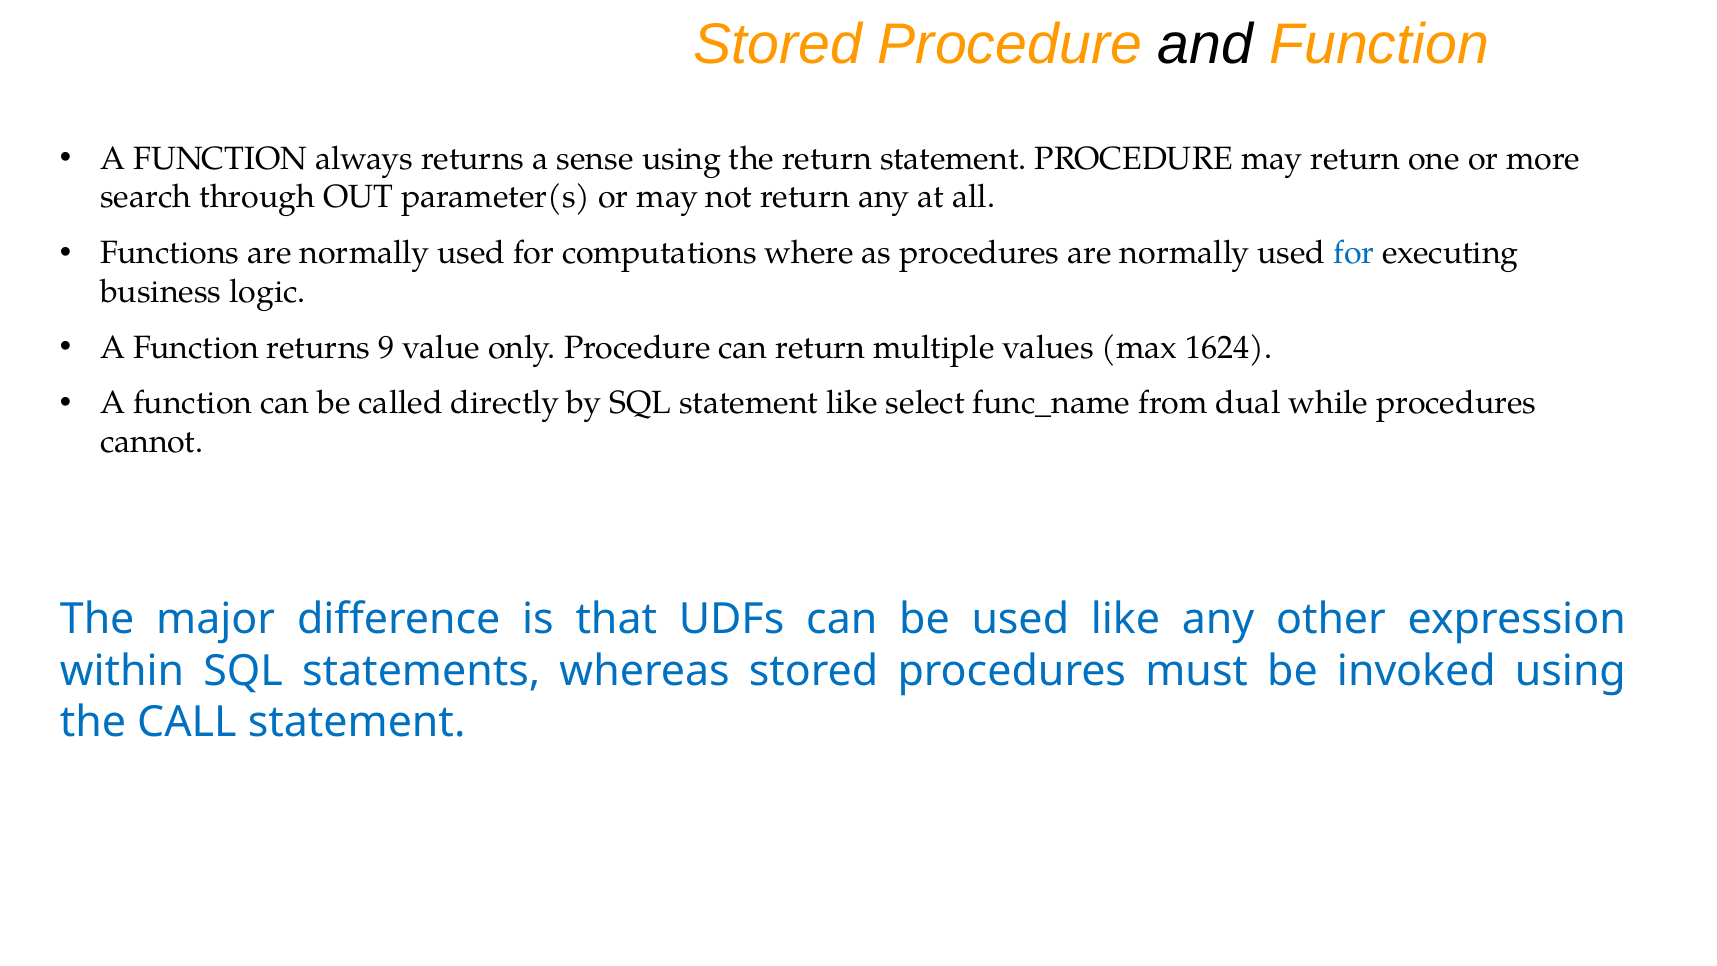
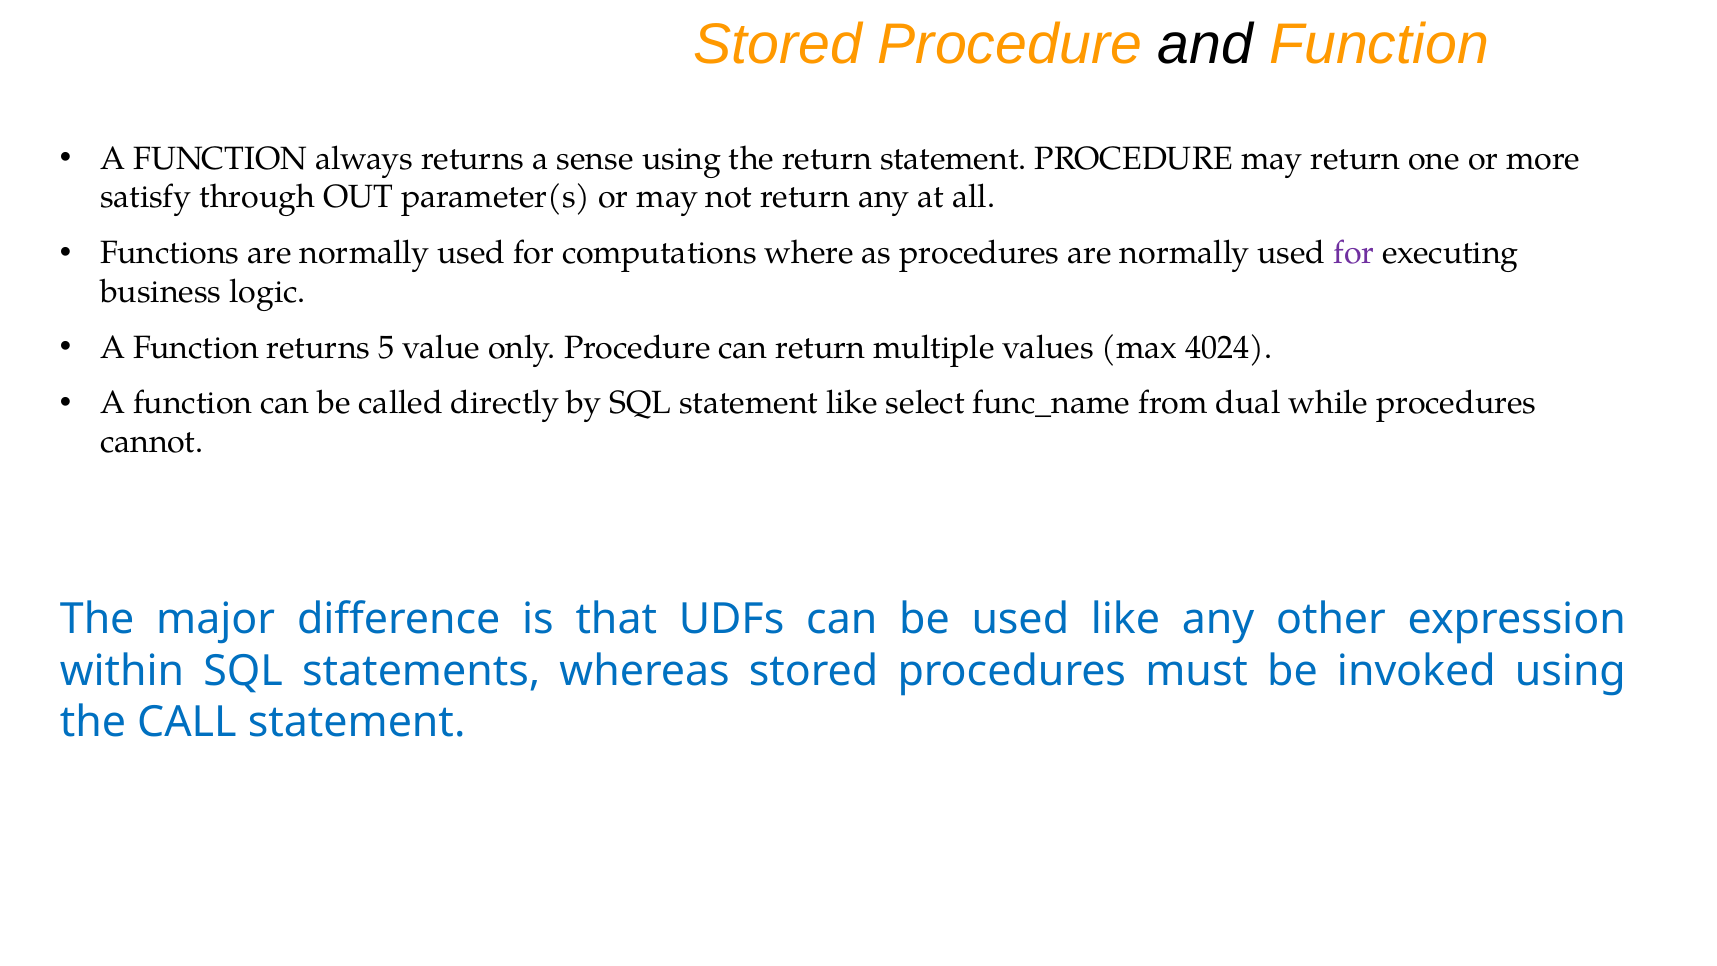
search: search -> satisfy (146, 197)
for colour: blue -> purple (1354, 253)
9: 9 -> 5 (386, 347)
1624: 1624 -> 4024 (1229, 347)
